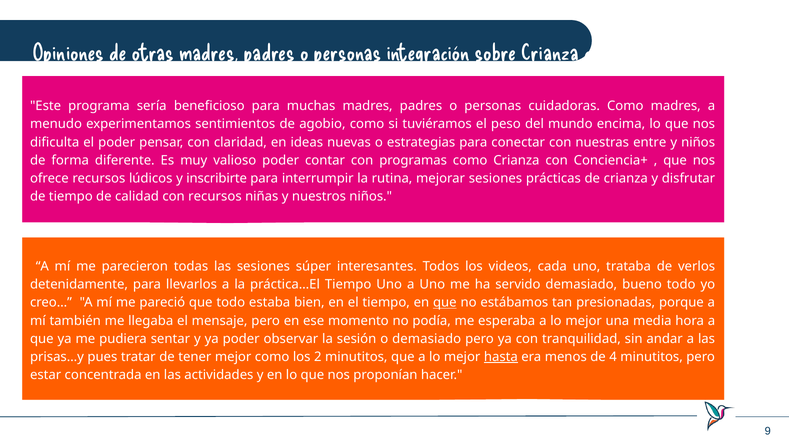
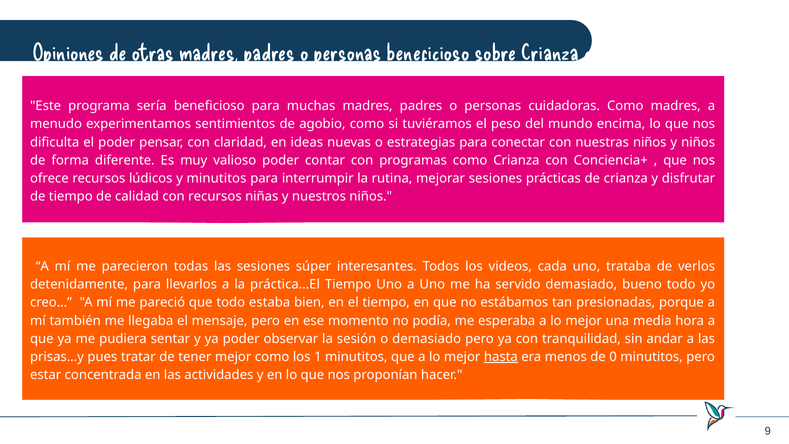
personas integración: integración -> beneficioso (428, 53)
nuestras entre: entre -> niños (650, 142)
y inscribirte: inscribirte -> minutitos (217, 178)
que underline: present -> none (445, 302)
2: 2 -> 1 (318, 357)
4: 4 -> 0 (613, 357)
